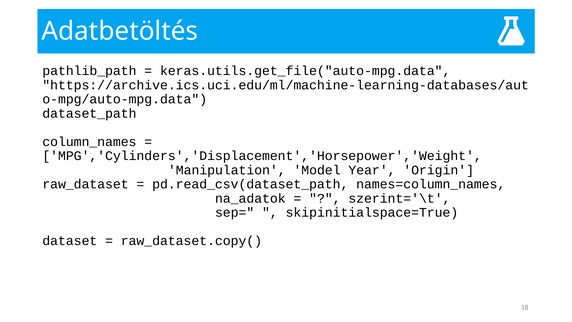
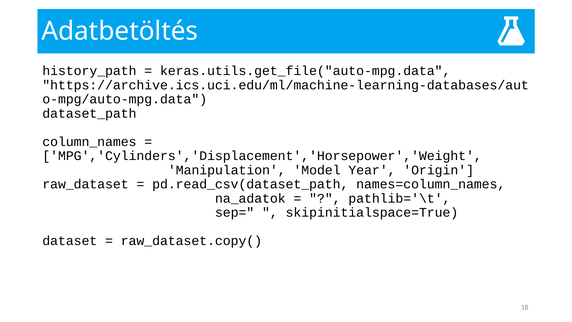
pathlib_path: pathlib_path -> history_path (89, 71)
szerint='\t: szerint='\t -> pathlib='\t (399, 198)
